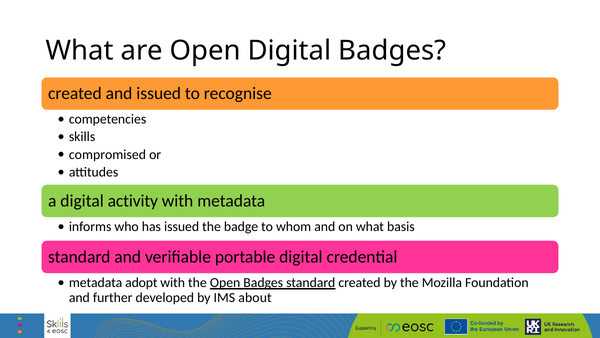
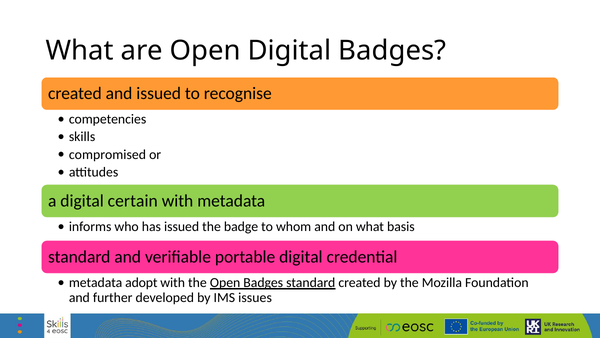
activity: activity -> certain (133, 201)
about: about -> issues (255, 297)
